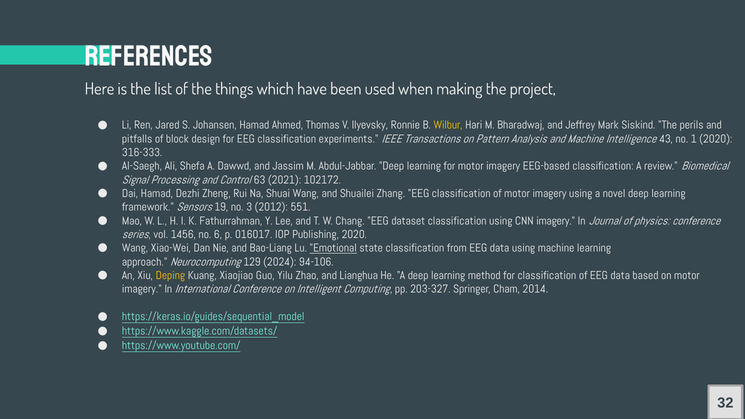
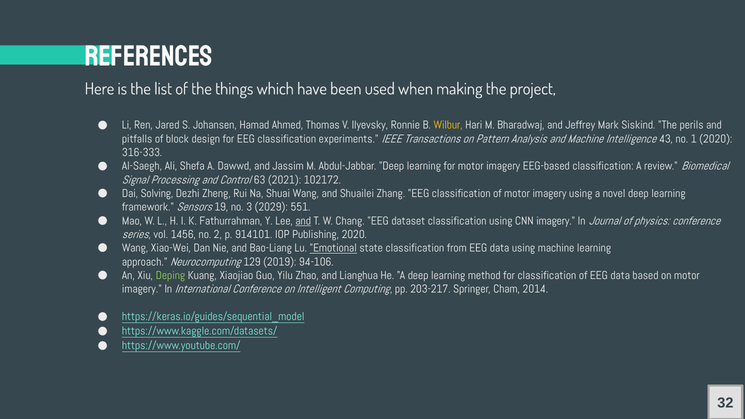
Dai Hamad: Hamad -> Solving (157, 194)
2012: 2012 -> 2029 (271, 207)
and underline: none -> present (303, 221)
6: 6 -> 2 (218, 235)
016017: 016017 -> 914101 (254, 235)
2024: 2024 -> 2019 (280, 262)
Deping colour: yellow -> light green (170, 276)
203-327: 203-327 -> 203-217 (431, 289)
